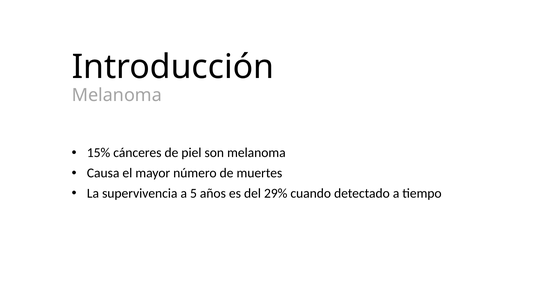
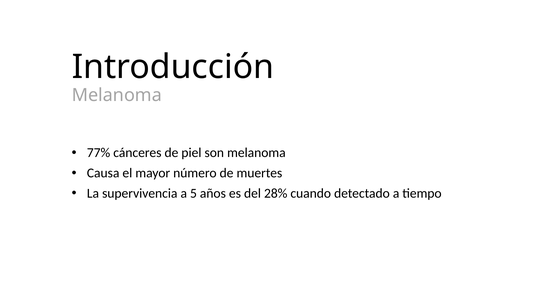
15%: 15% -> 77% (99, 152)
29%: 29% -> 28% (276, 193)
